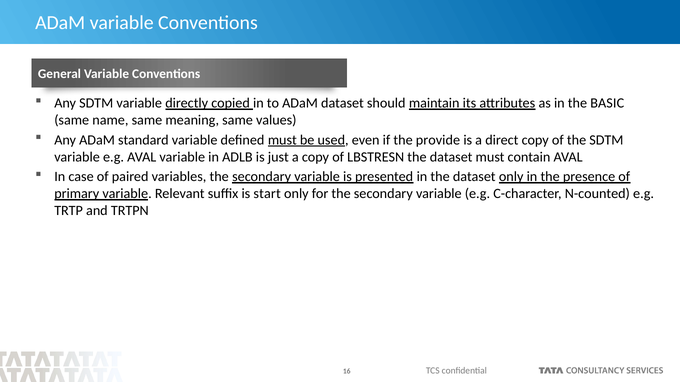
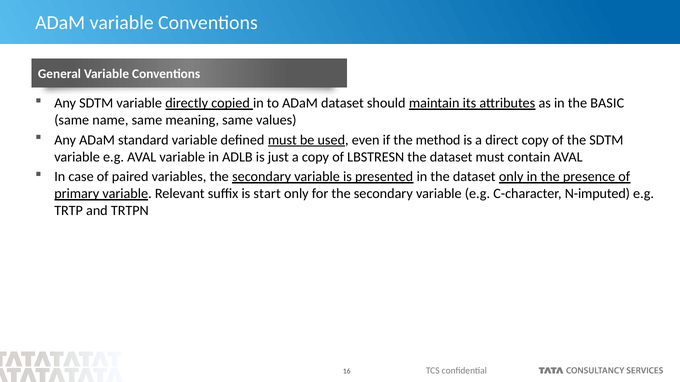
provide: provide -> method (438, 140)
N-counted: N-counted -> N-imputed (597, 194)
